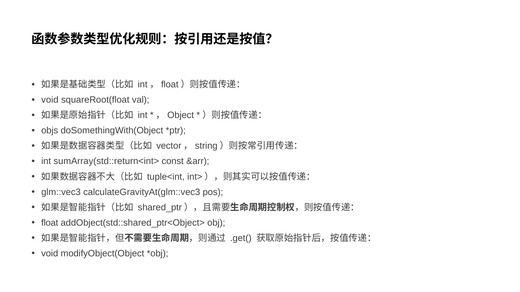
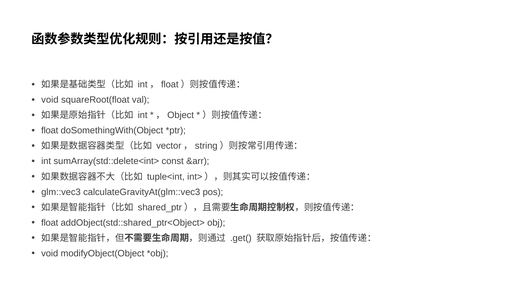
objs: objs -> float (50, 131)
sumArray(std::return<int>: sumArray(std::return<int> -> sumArray(std::delete<int> (106, 162)
